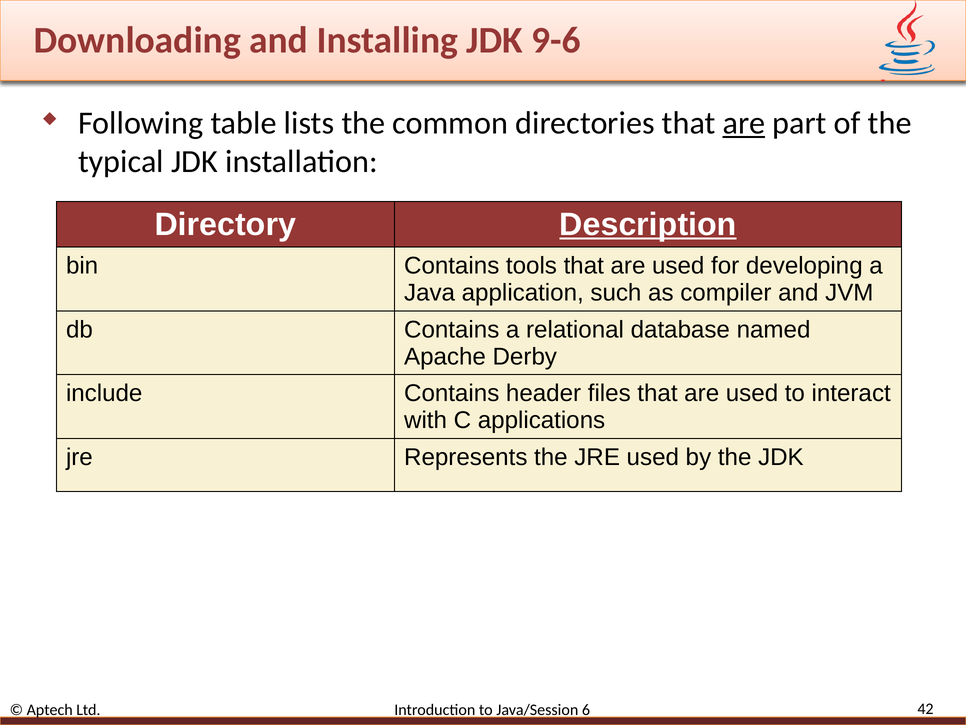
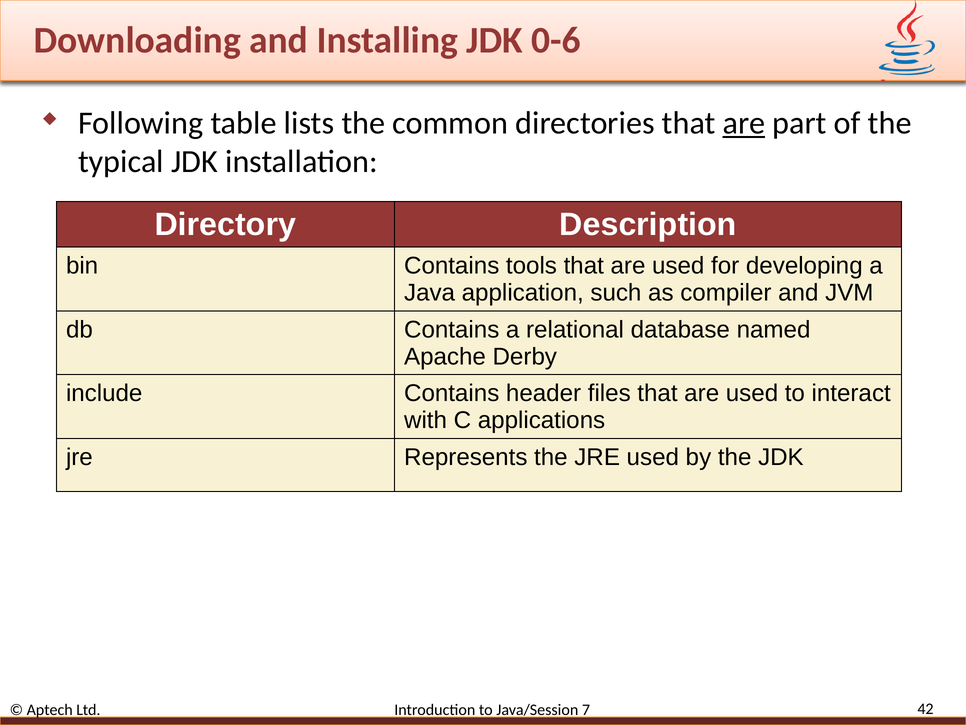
9-6: 9-6 -> 0-6 (556, 40)
Description underline: present -> none (648, 225)
6: 6 -> 7 (586, 709)
